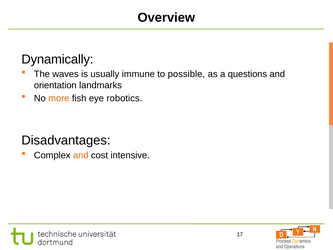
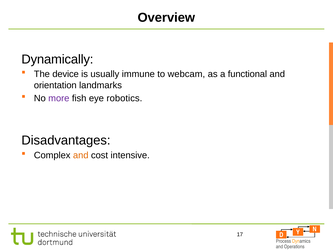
waves: waves -> device (66, 74)
possible: possible -> webcam (186, 74)
questions: questions -> functional (247, 74)
more colour: orange -> purple (59, 98)
